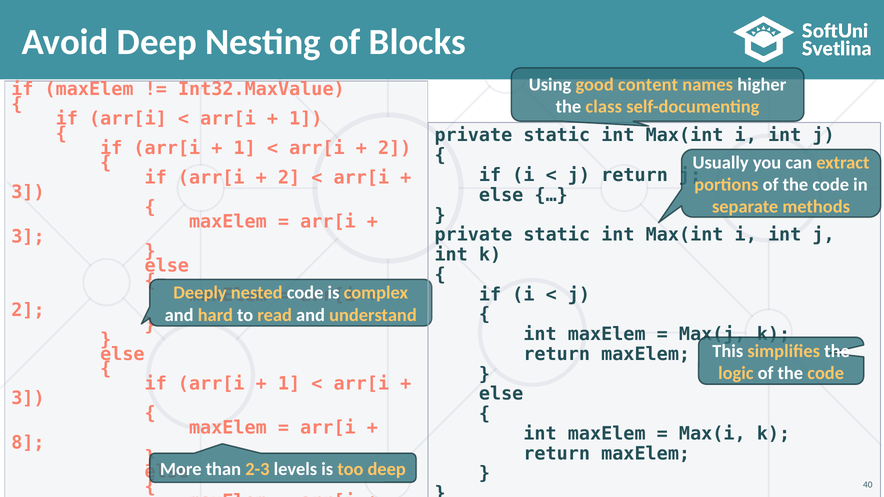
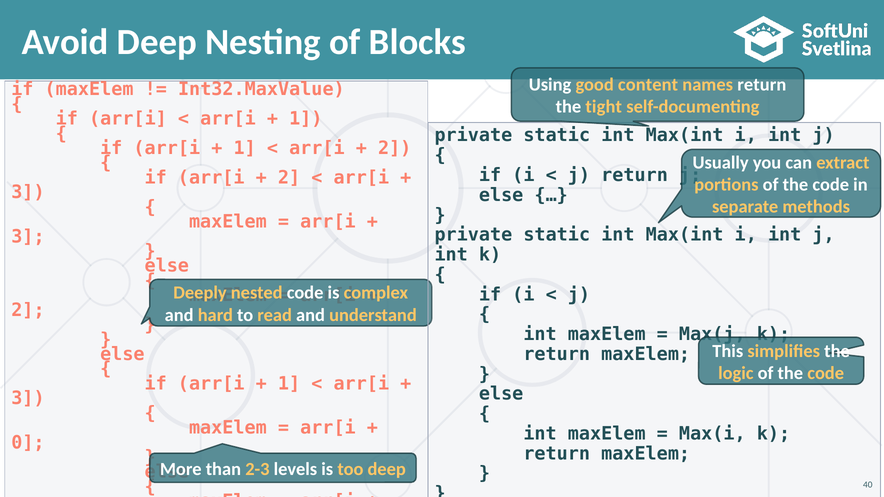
names higher: higher -> return (762, 85)
class: class -> tight (604, 107)
8: 8 -> 0 (28, 443)
